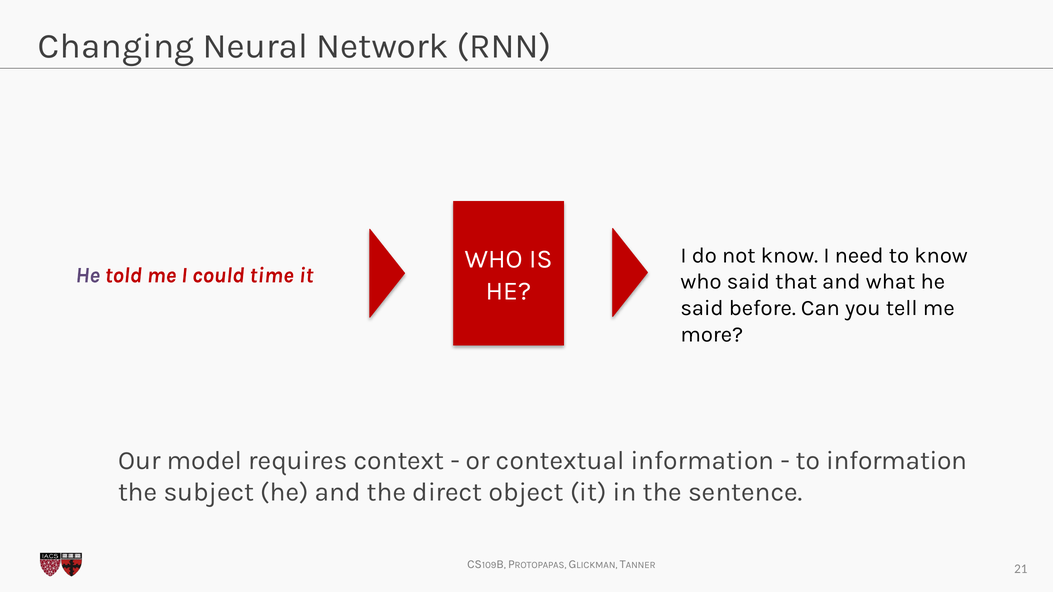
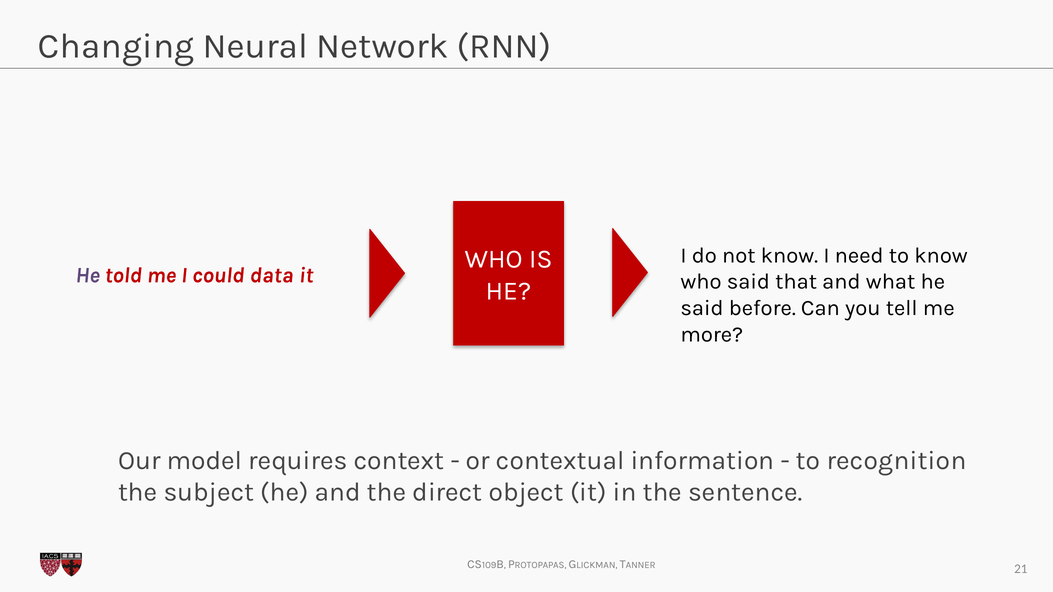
time: time -> data (272, 275)
to information: information -> recognition (896, 461)
